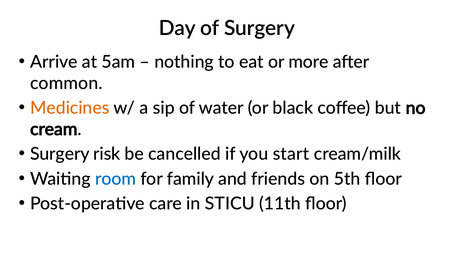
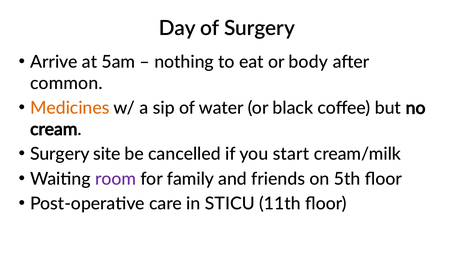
more: more -> body (308, 62)
risk: risk -> site (107, 154)
room colour: blue -> purple (116, 179)
